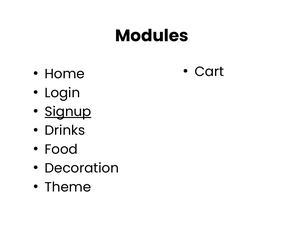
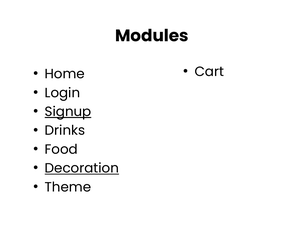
Decoration underline: none -> present (82, 168)
